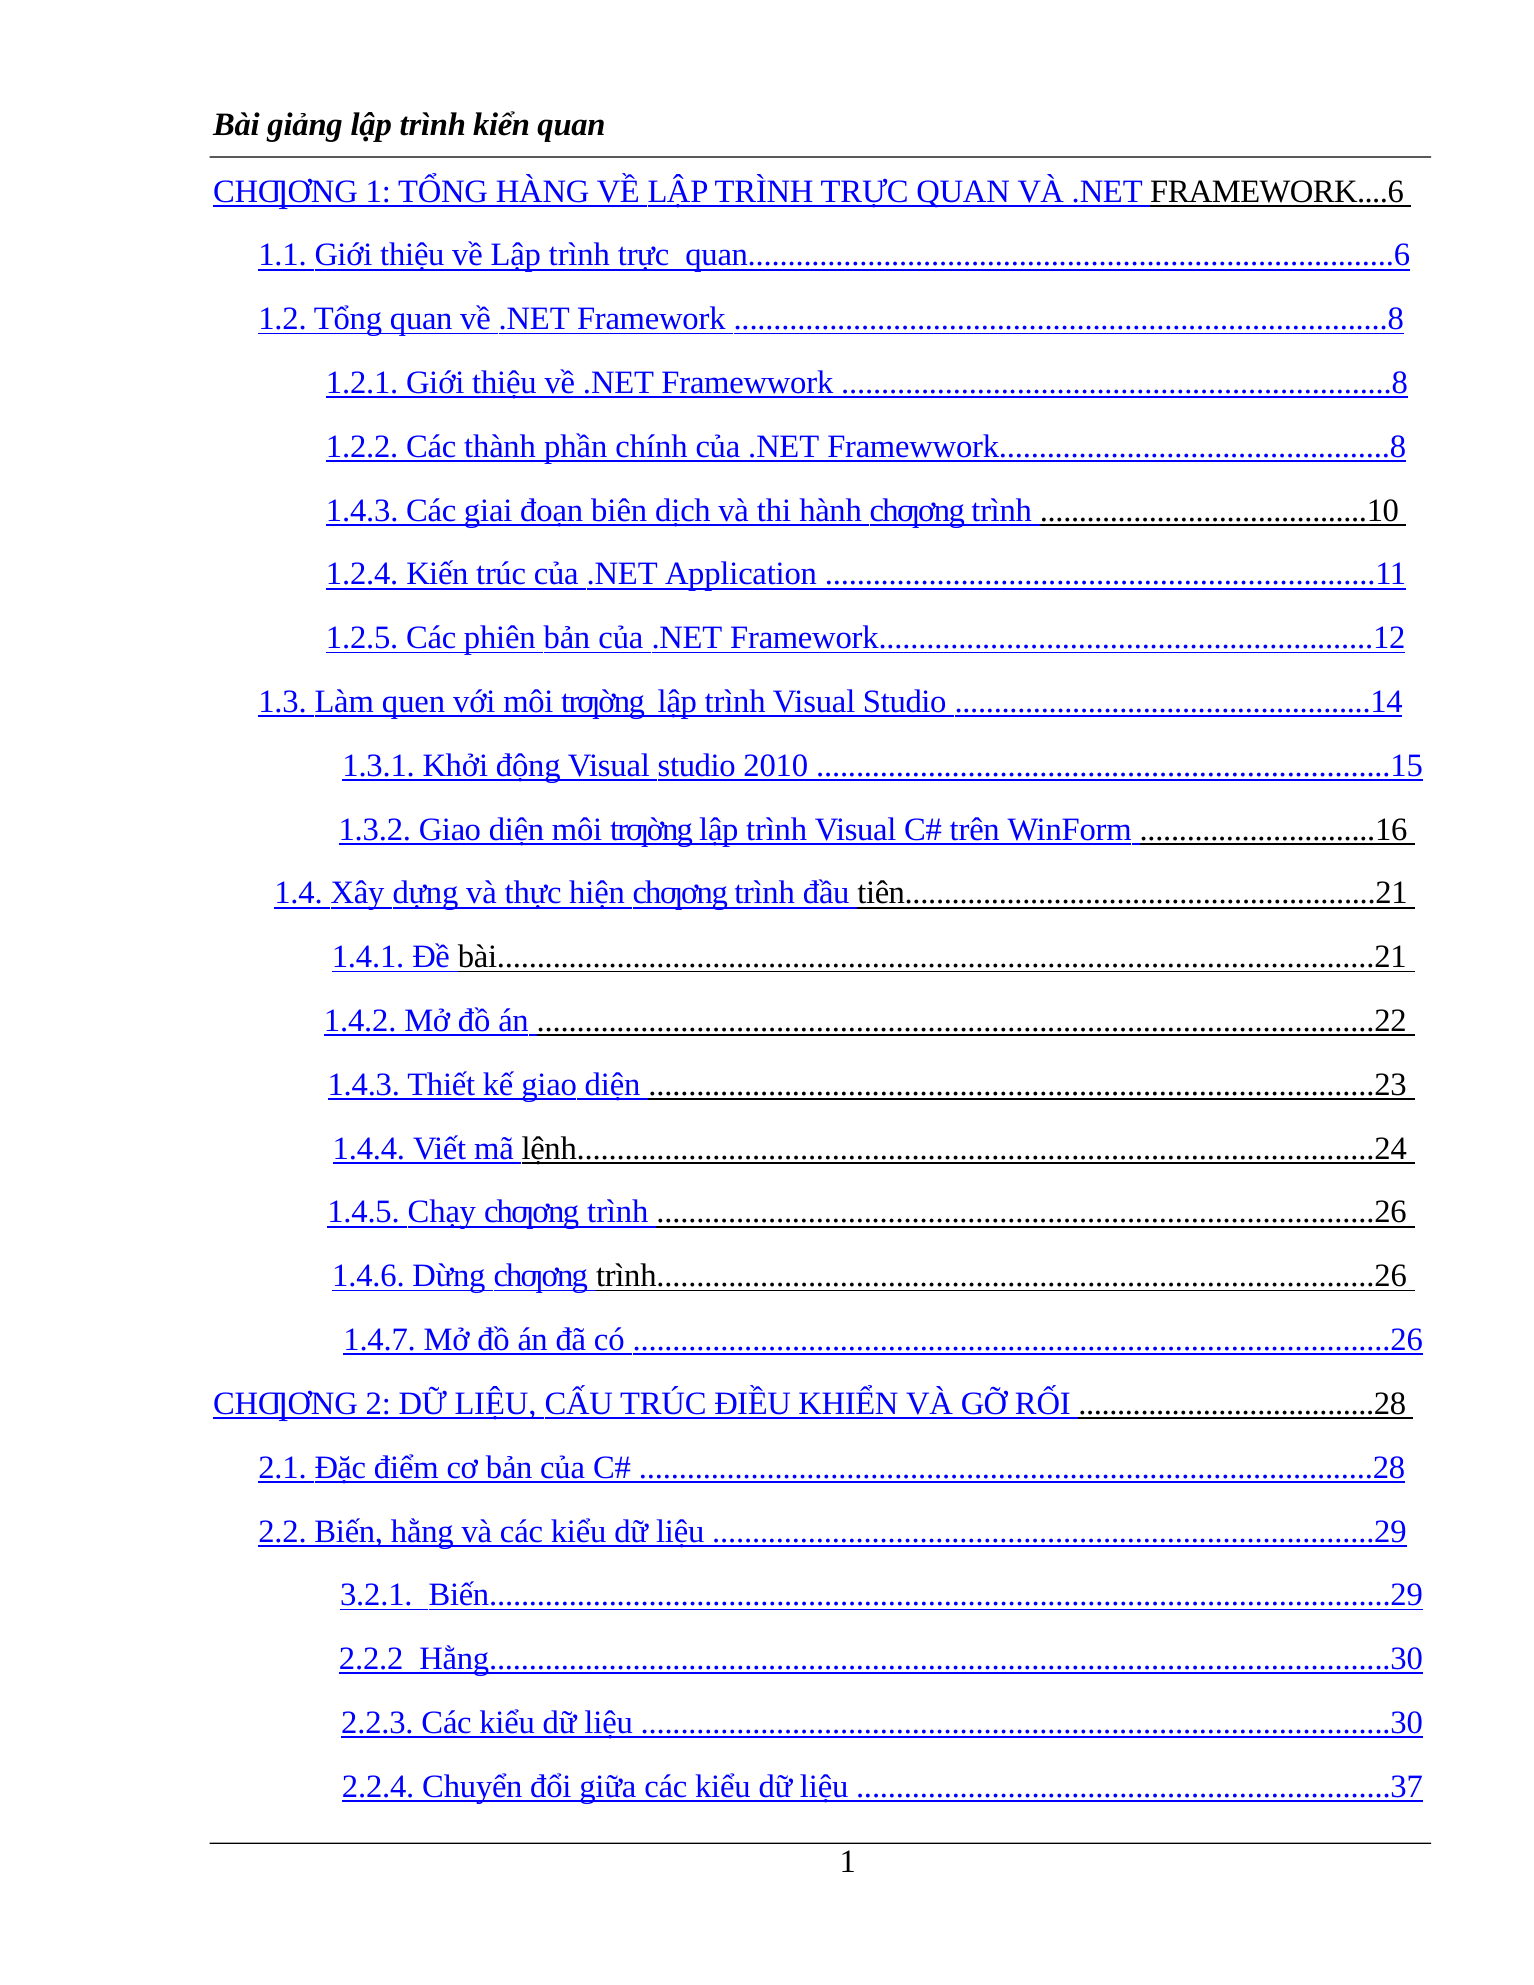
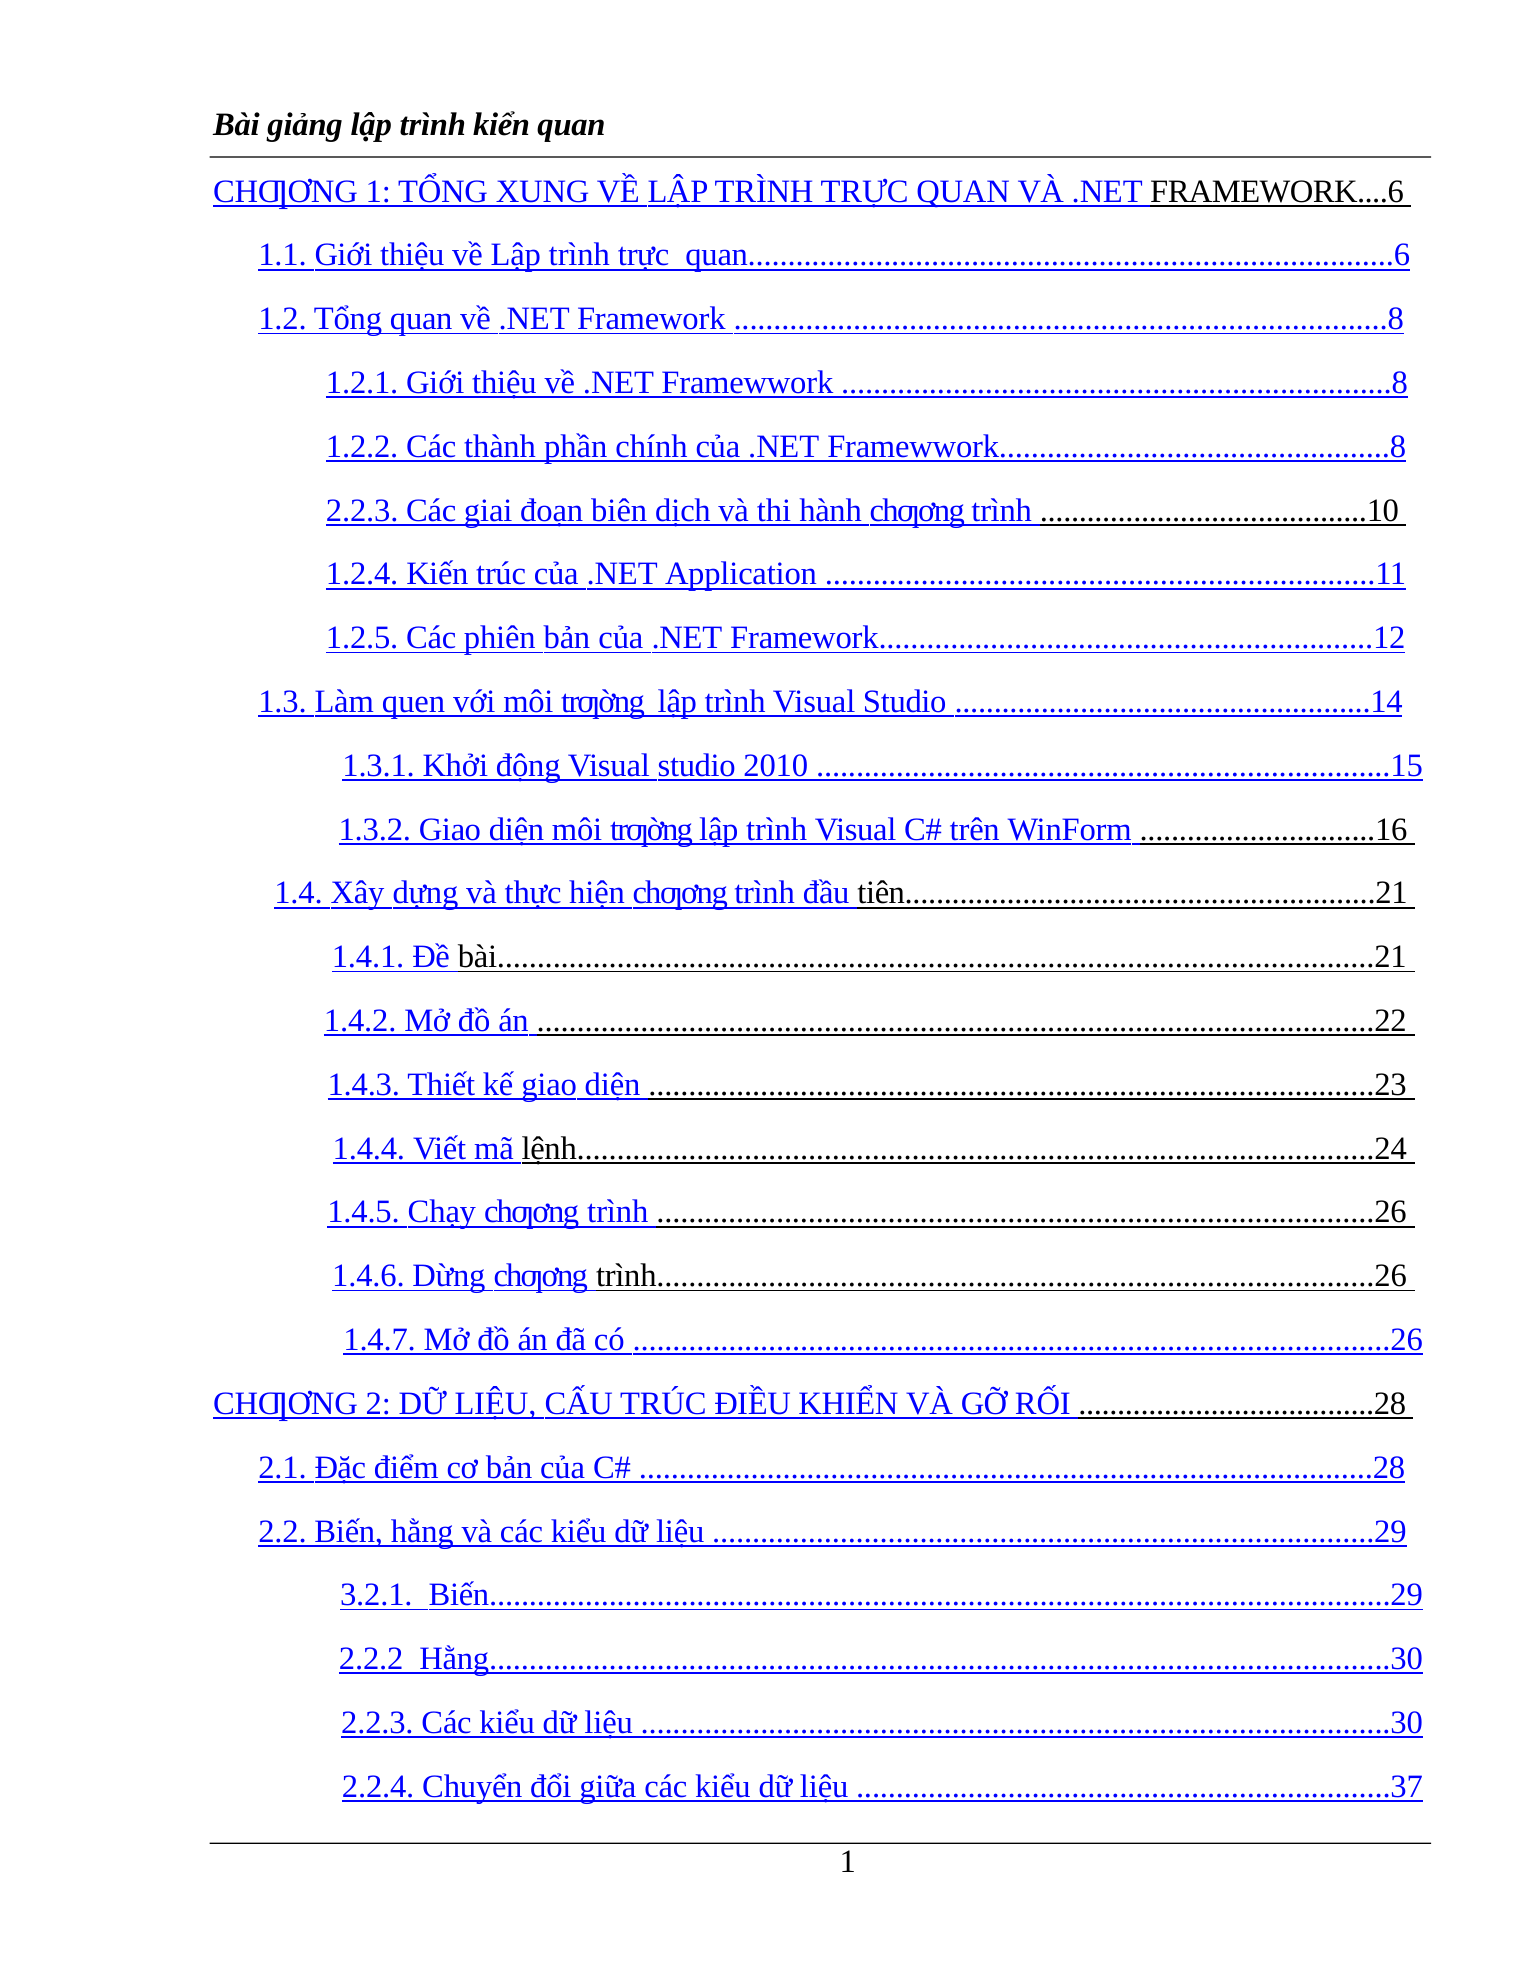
HÀNG: HÀNG -> XUNG (543, 191)
1.4.3: 1.4.3 -> 2.2.3 (362, 510)
